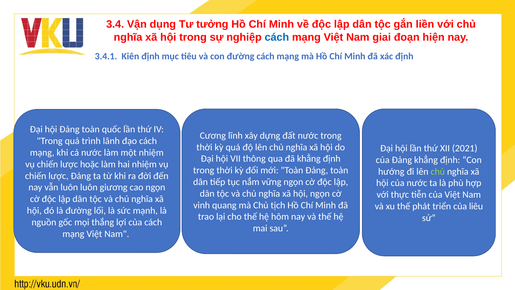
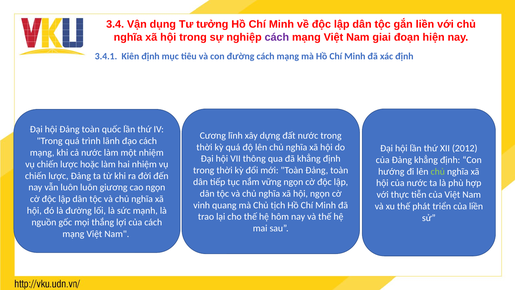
cách colour: blue -> purple (277, 37)
2021: 2021 -> 2012 (465, 148)
của liêu: liêu -> liền (476, 206)
